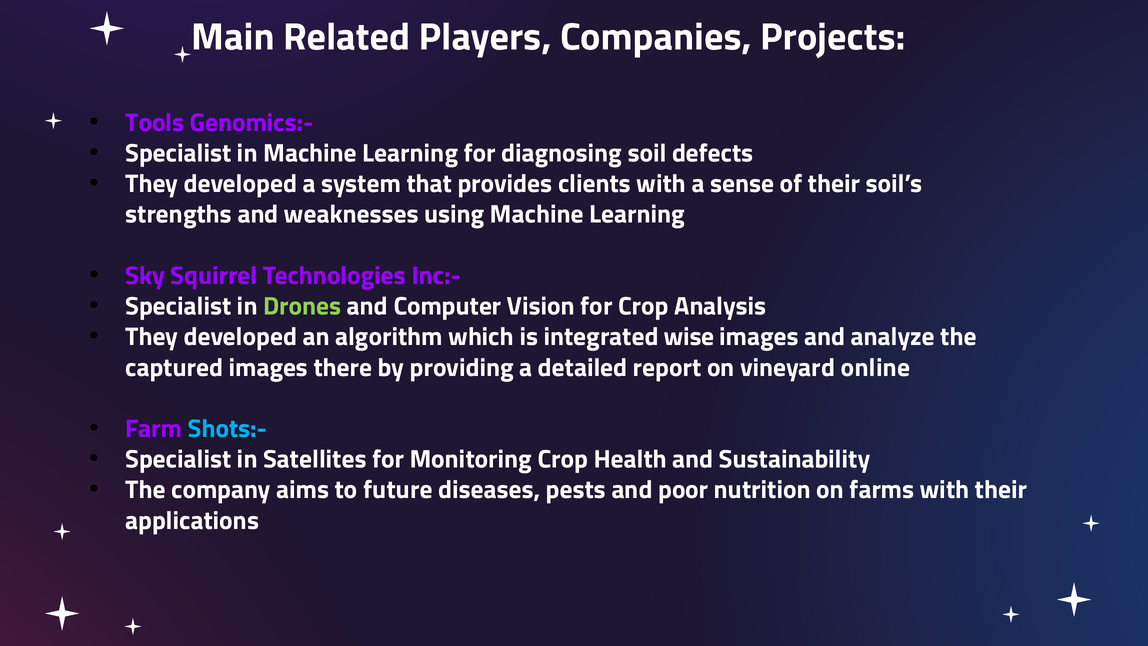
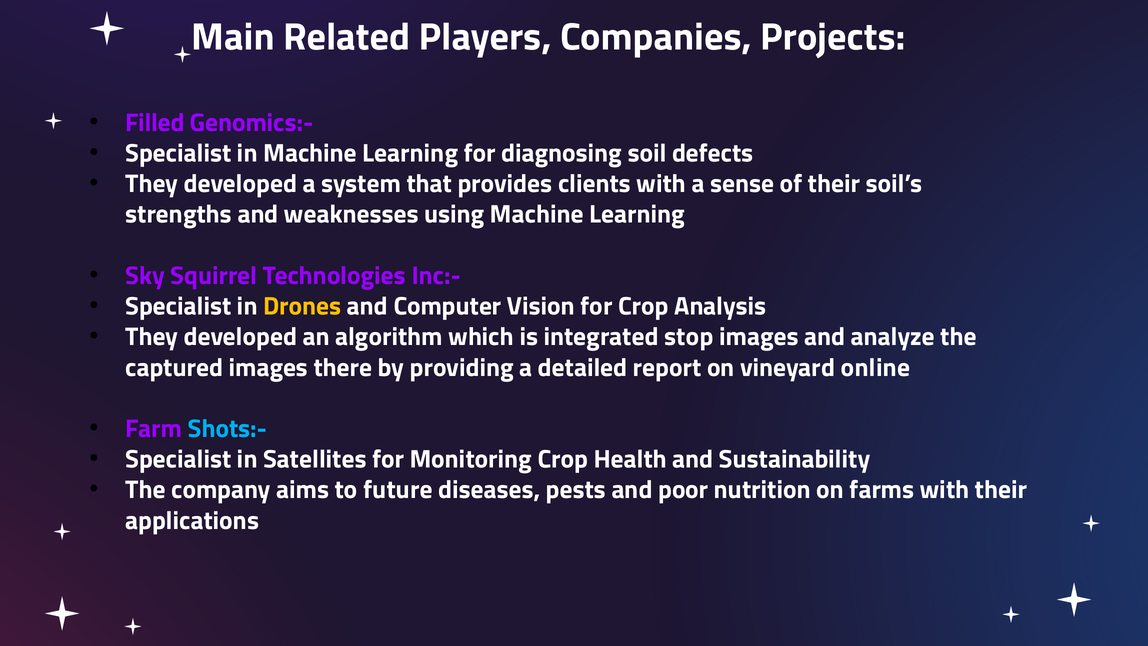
Tools: Tools -> Filled (155, 123)
Drones colour: light green -> yellow (302, 306)
wise: wise -> stop (689, 337)
